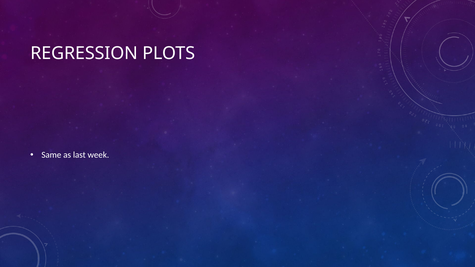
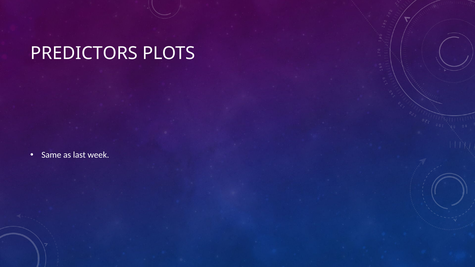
REGRESSION: REGRESSION -> PREDICTORS (84, 53)
